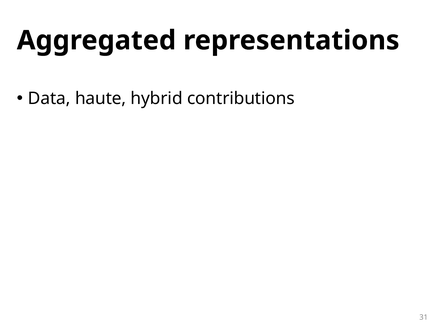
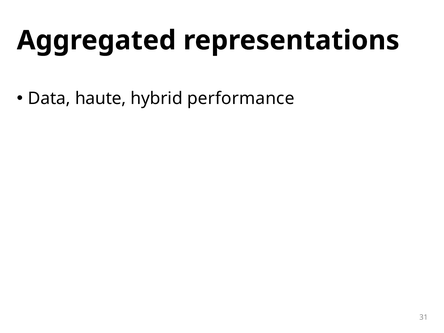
contributions: contributions -> performance (241, 98)
